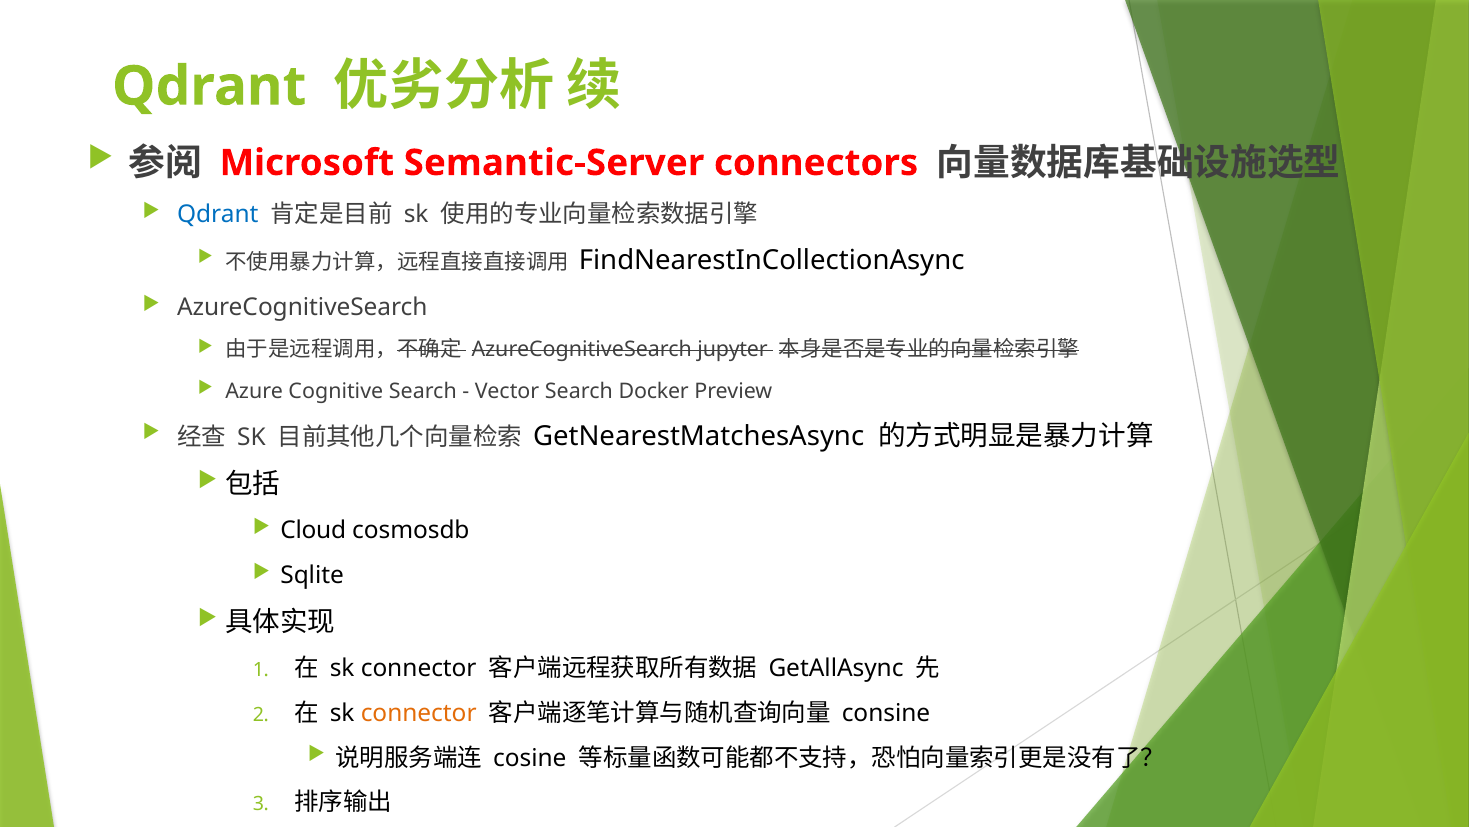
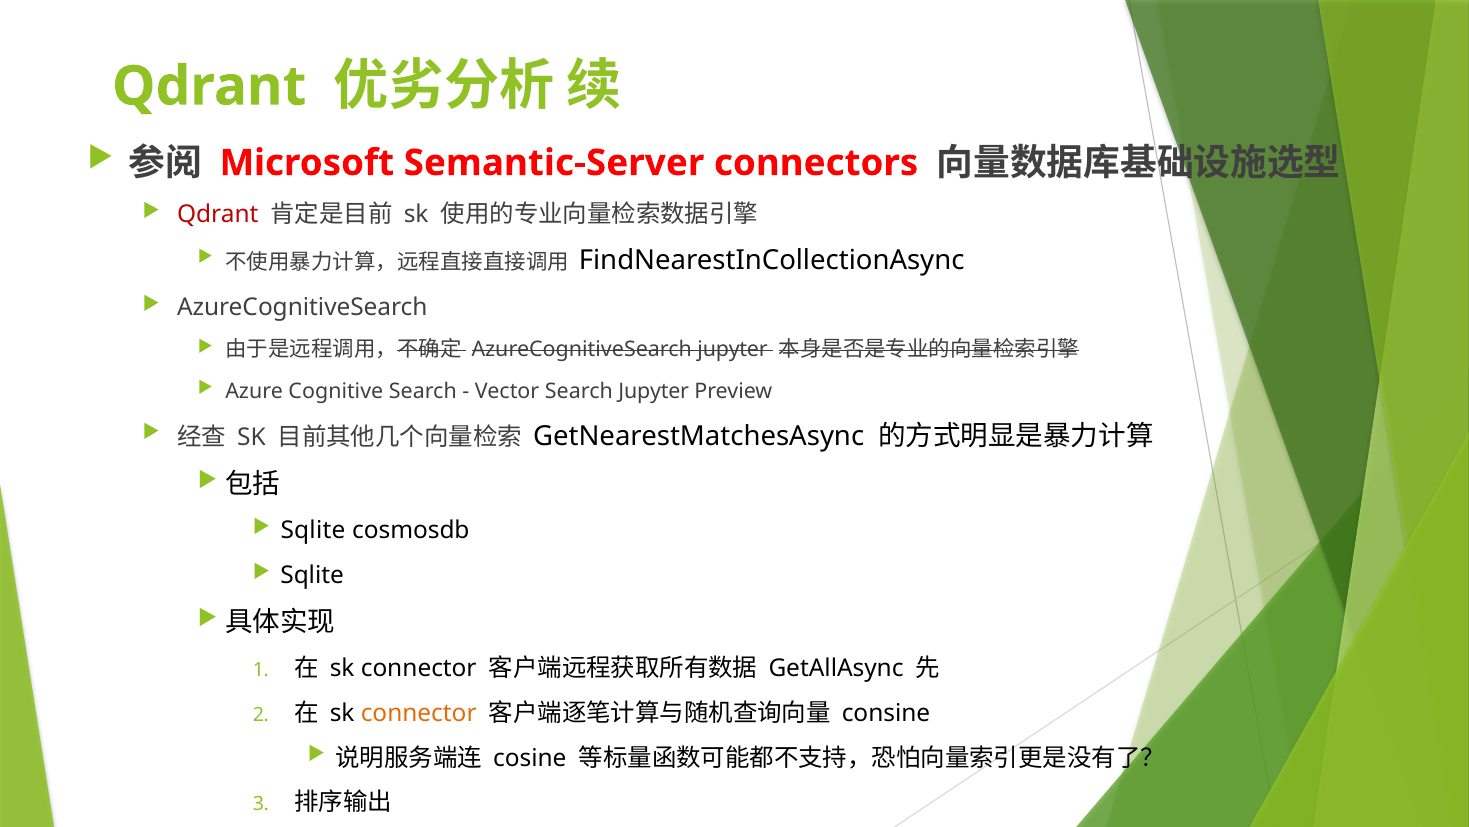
Qdrant colour: blue -> red (218, 214)
Search Docker: Docker -> Jupyter (654, 391)
Cloud: Cloud -> Sqlite (313, 530)
